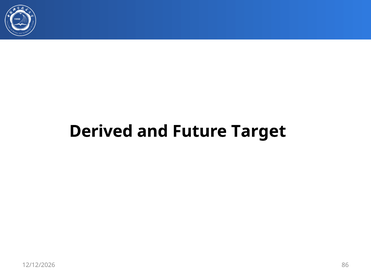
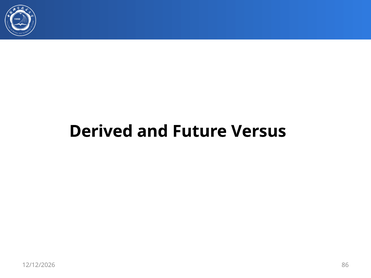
Target: Target -> Versus (259, 131)
